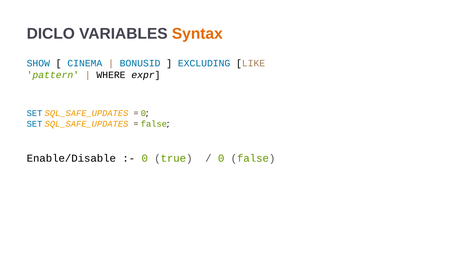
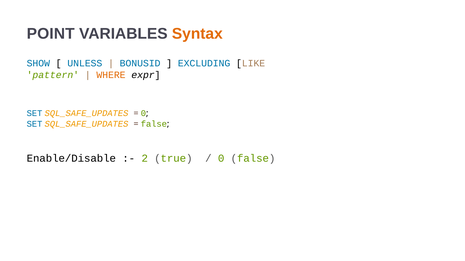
DICLO: DICLO -> POINT (51, 34)
CINEMA: CINEMA -> UNLESS (85, 63)
WHERE colour: black -> orange (111, 75)
0: 0 -> 2 (145, 159)
